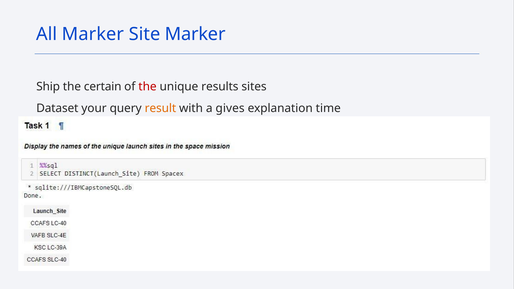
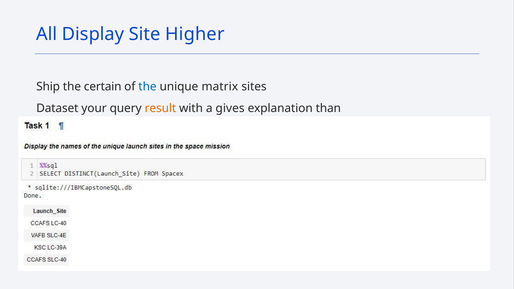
All Marker: Marker -> Display (93, 34)
Site Marker: Marker -> Higher (195, 34)
the colour: red -> blue (148, 87)
results: results -> matrix (220, 87)
time: time -> than (328, 108)
